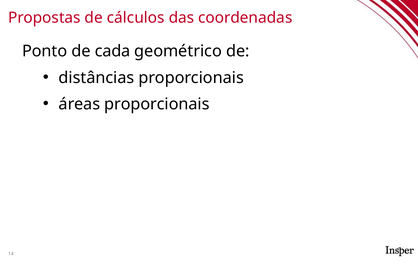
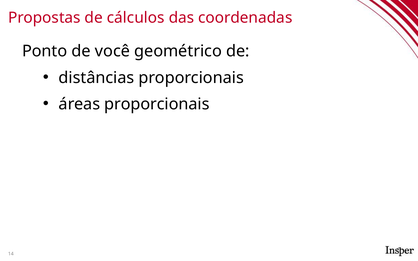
cada: cada -> você (112, 51)
